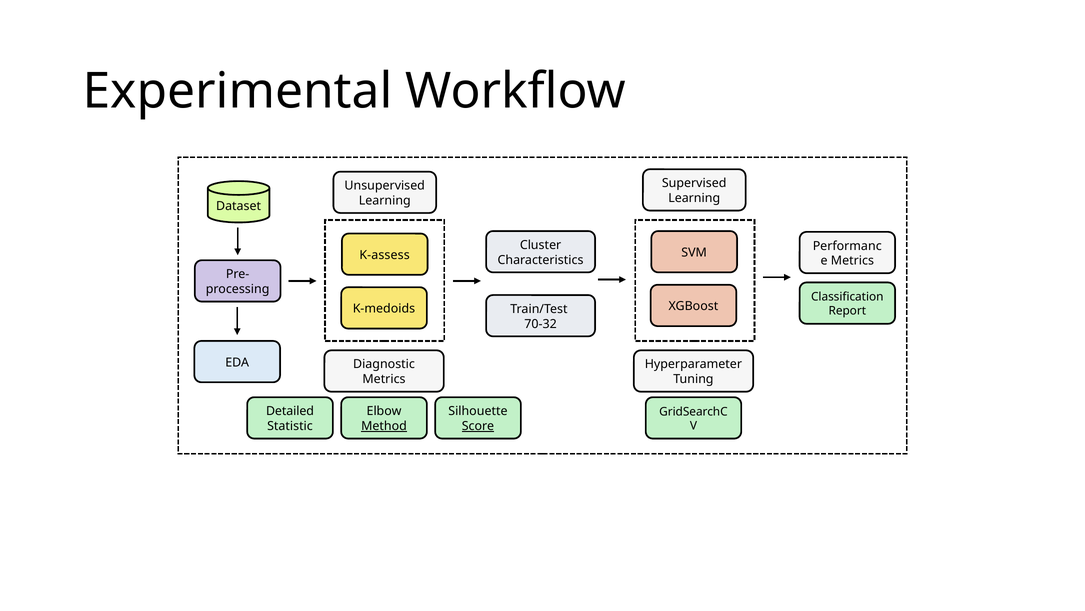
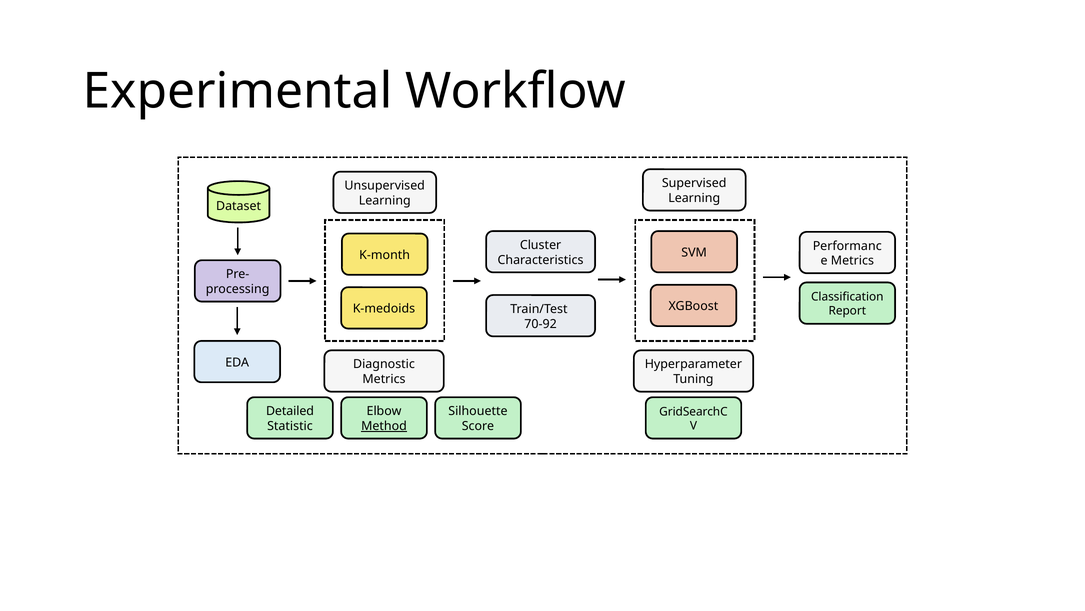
K-assess: K-assess -> K-month (385, 255)
70-32: 70-32 -> 70-92 (541, 324)
Score underline: present -> none (478, 426)
